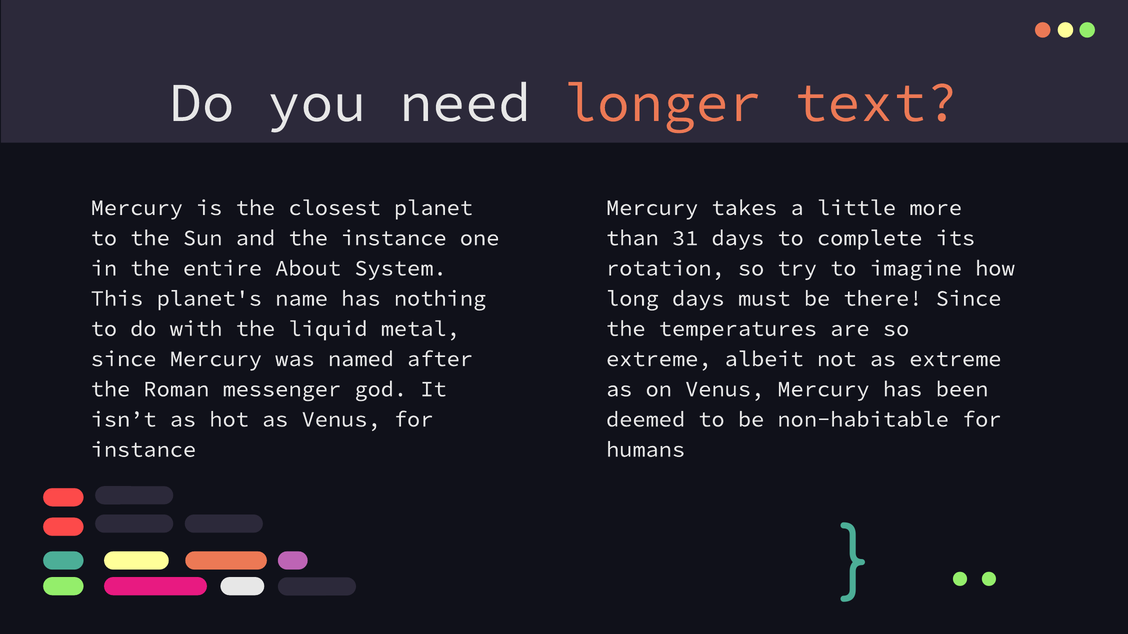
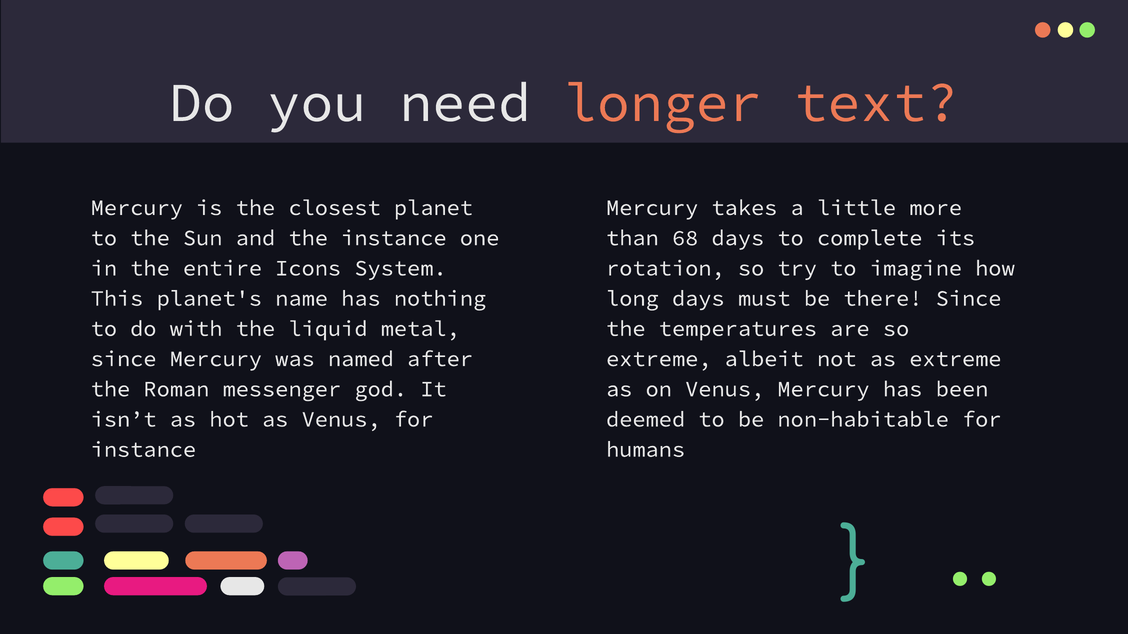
31: 31 -> 68 (685, 238)
About: About -> Icons (308, 268)
